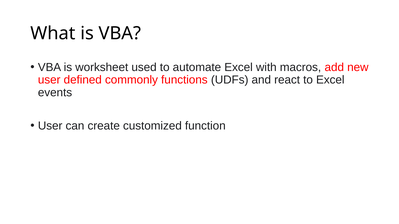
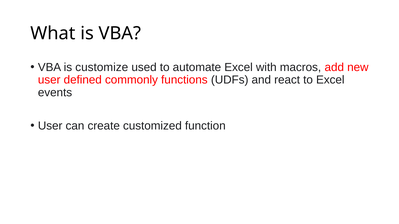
worksheet: worksheet -> customize (102, 67)
